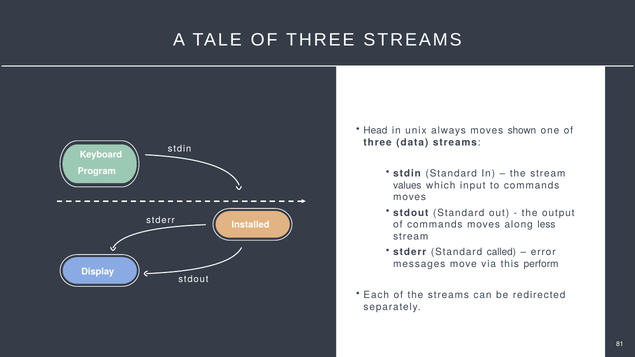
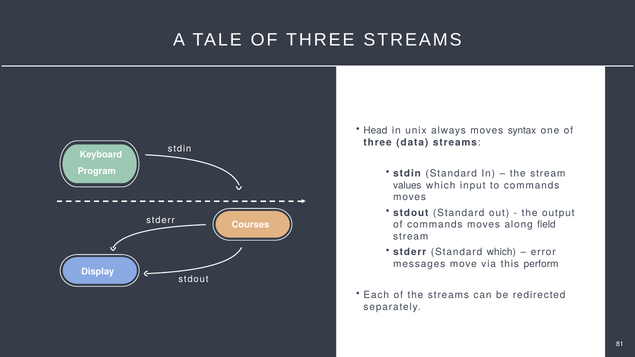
shown: shown -> syntax (522, 131)
less: less -> field (546, 225)
Installed: Installed -> Courses (251, 225)
Standard called: called -> which (501, 252)
